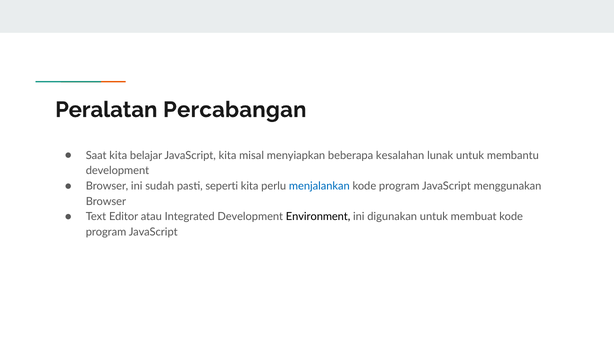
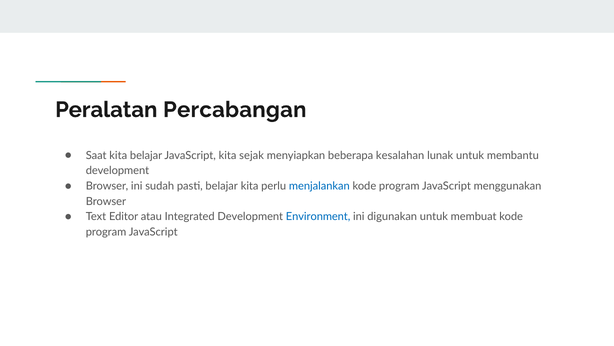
misal: misal -> sejak (252, 155)
pasti seperti: seperti -> belajar (222, 186)
Environment colour: black -> blue (318, 216)
